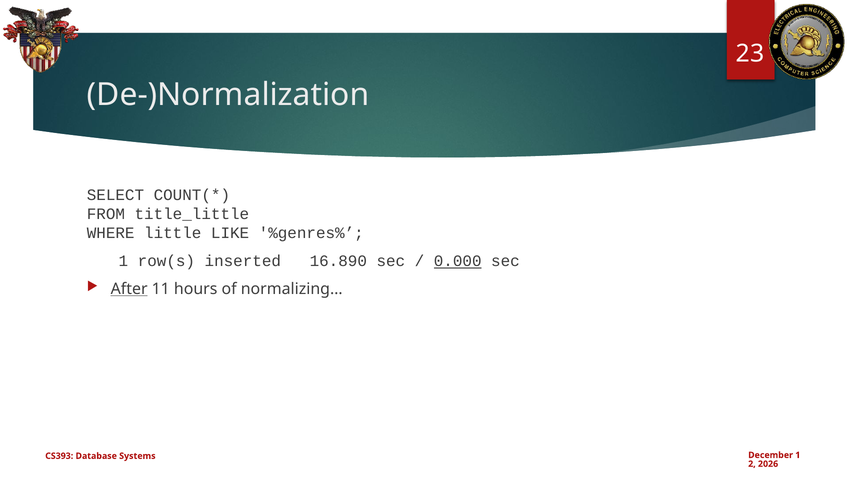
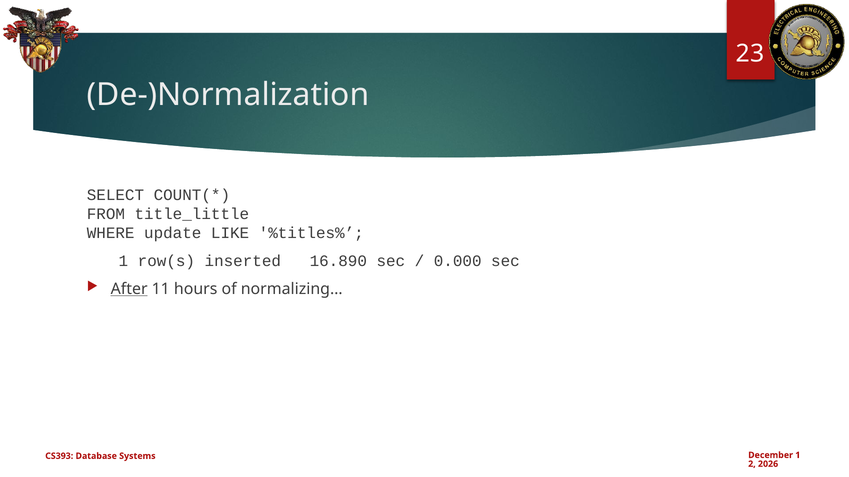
little: little -> update (173, 233)
%genres%: %genres% -> %titles% (311, 233)
0.000 underline: present -> none (458, 261)
